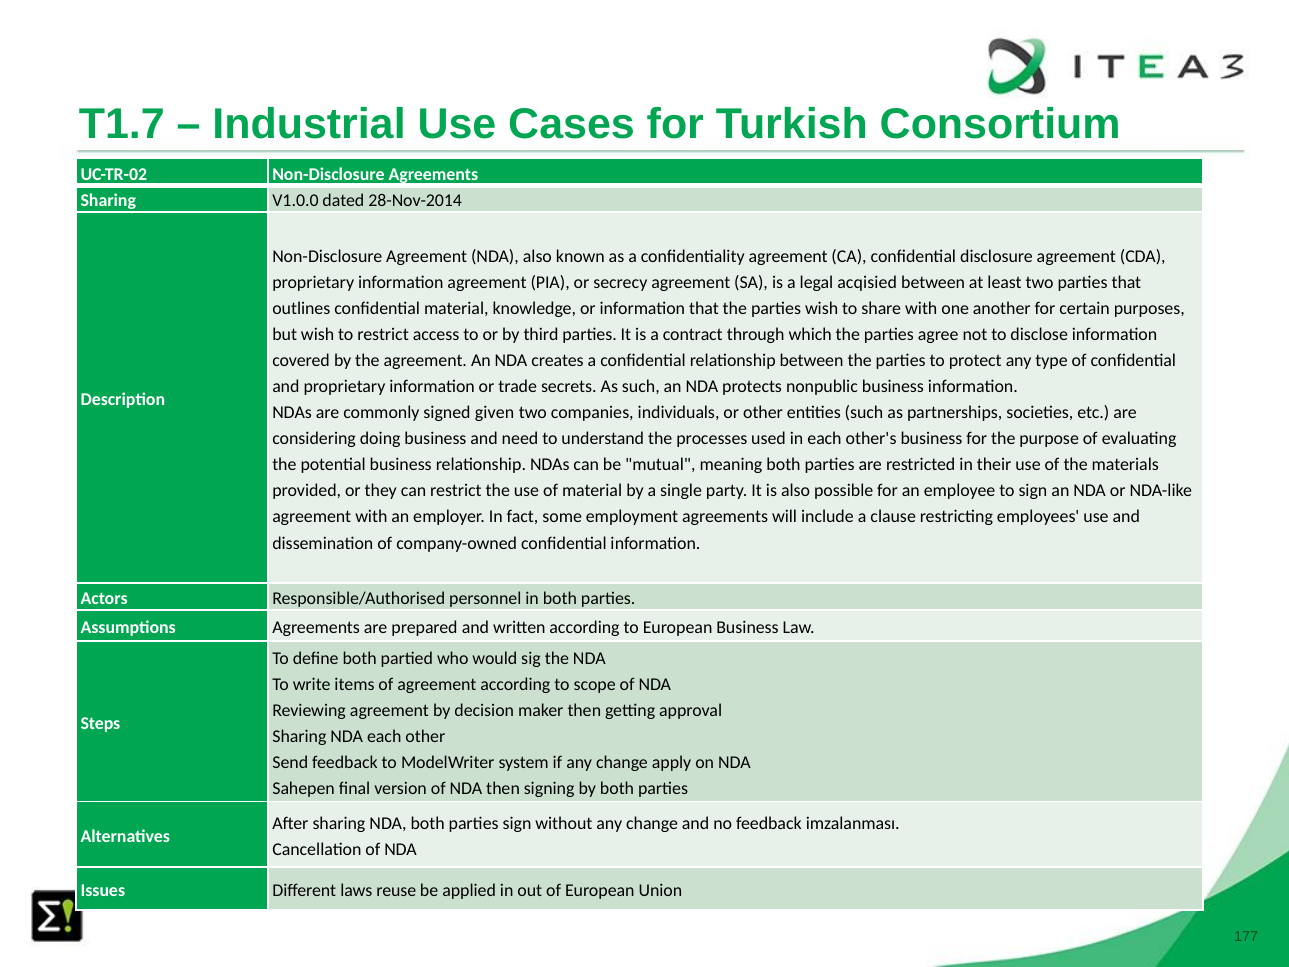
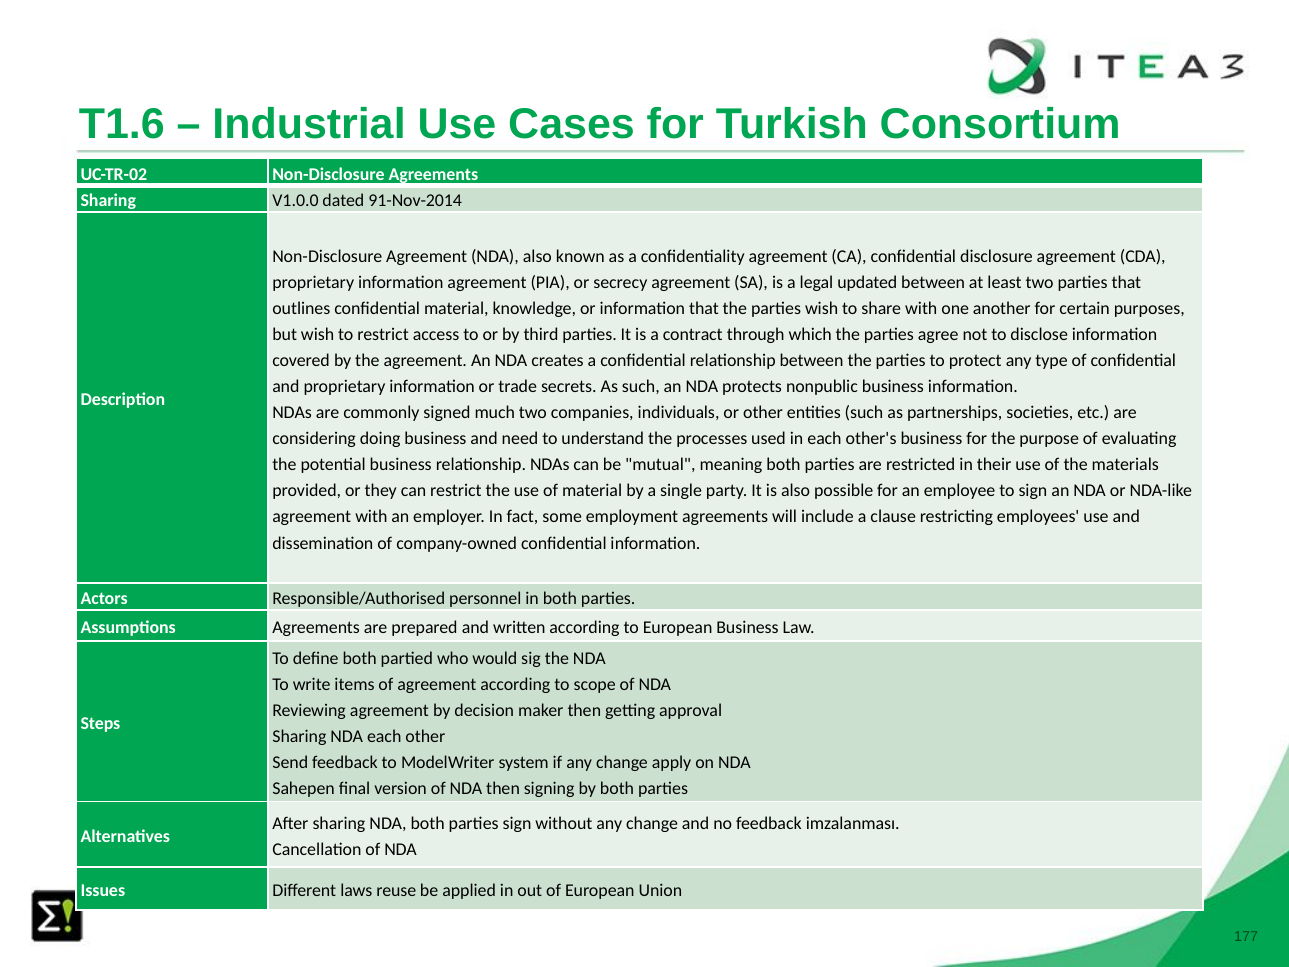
T1.7: T1.7 -> T1.6 (122, 124)
28-Nov-2014: 28-Nov-2014 -> 91-Nov-2014 (415, 201)
acqisied: acqisied -> updated (867, 283)
given: given -> much (495, 413)
